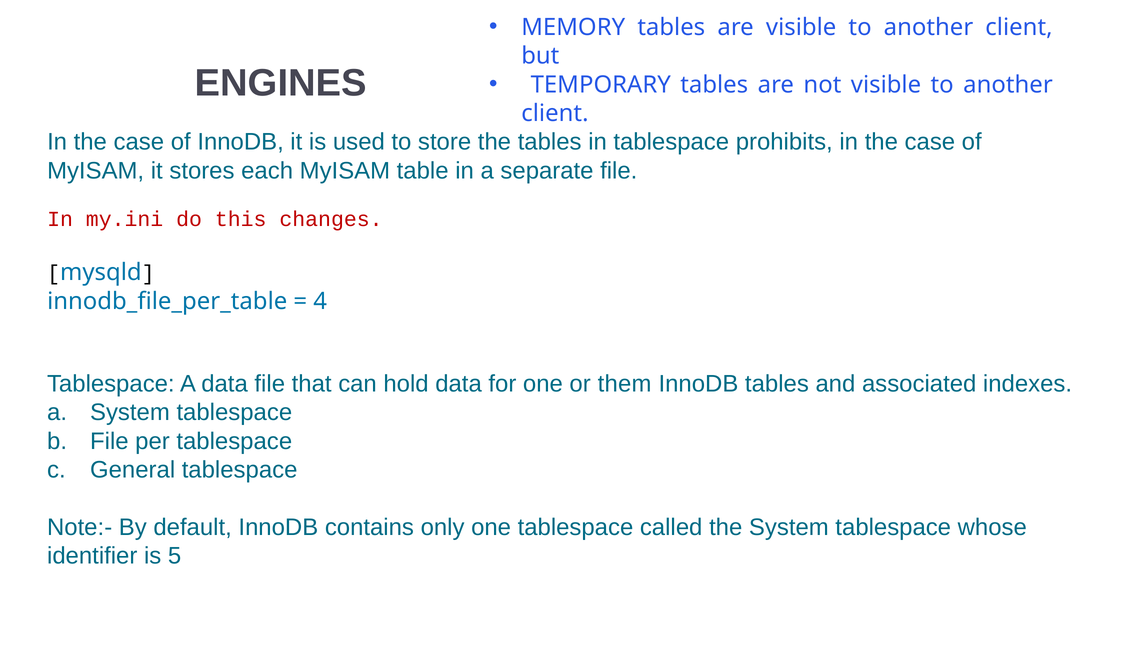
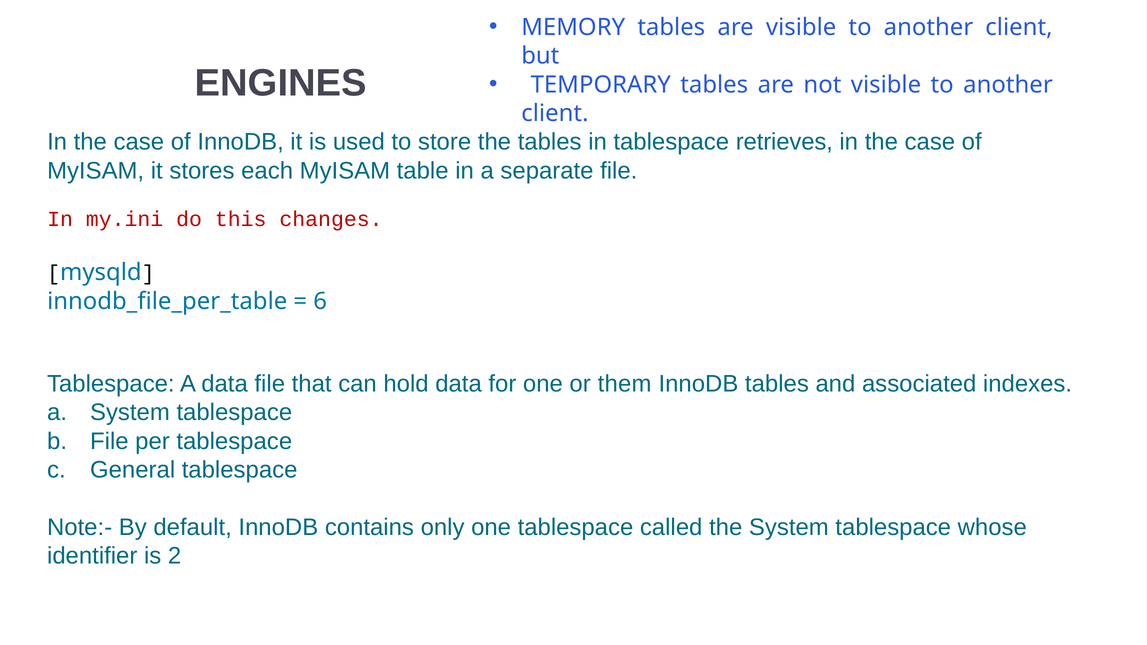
prohibits: prohibits -> retrieves (784, 142)
4: 4 -> 6 (320, 301)
5: 5 -> 2 (175, 556)
